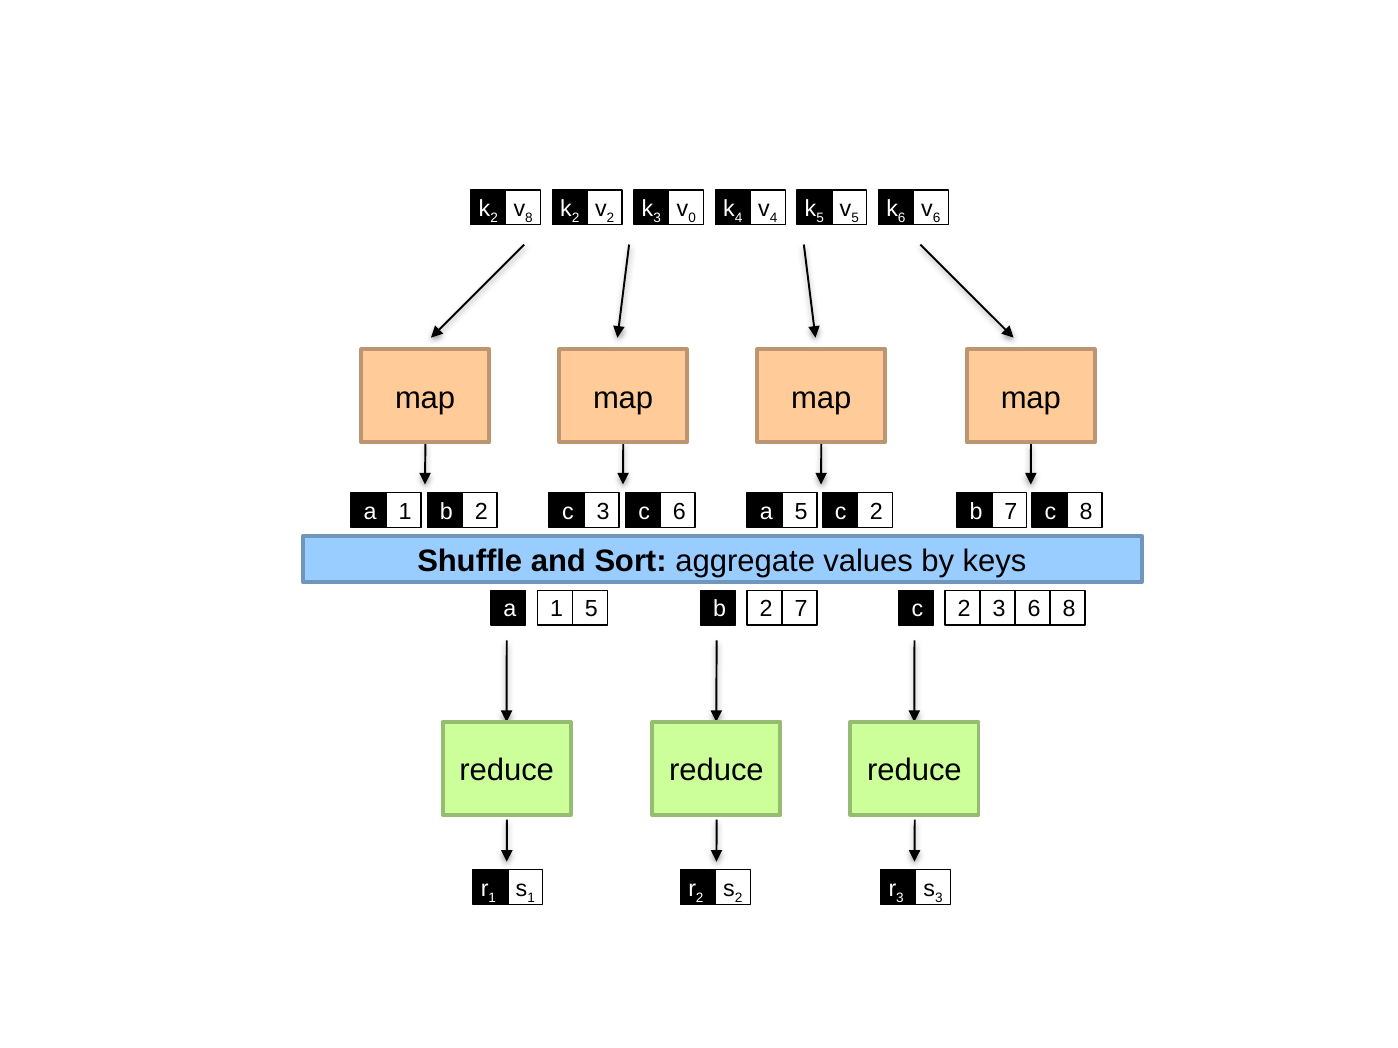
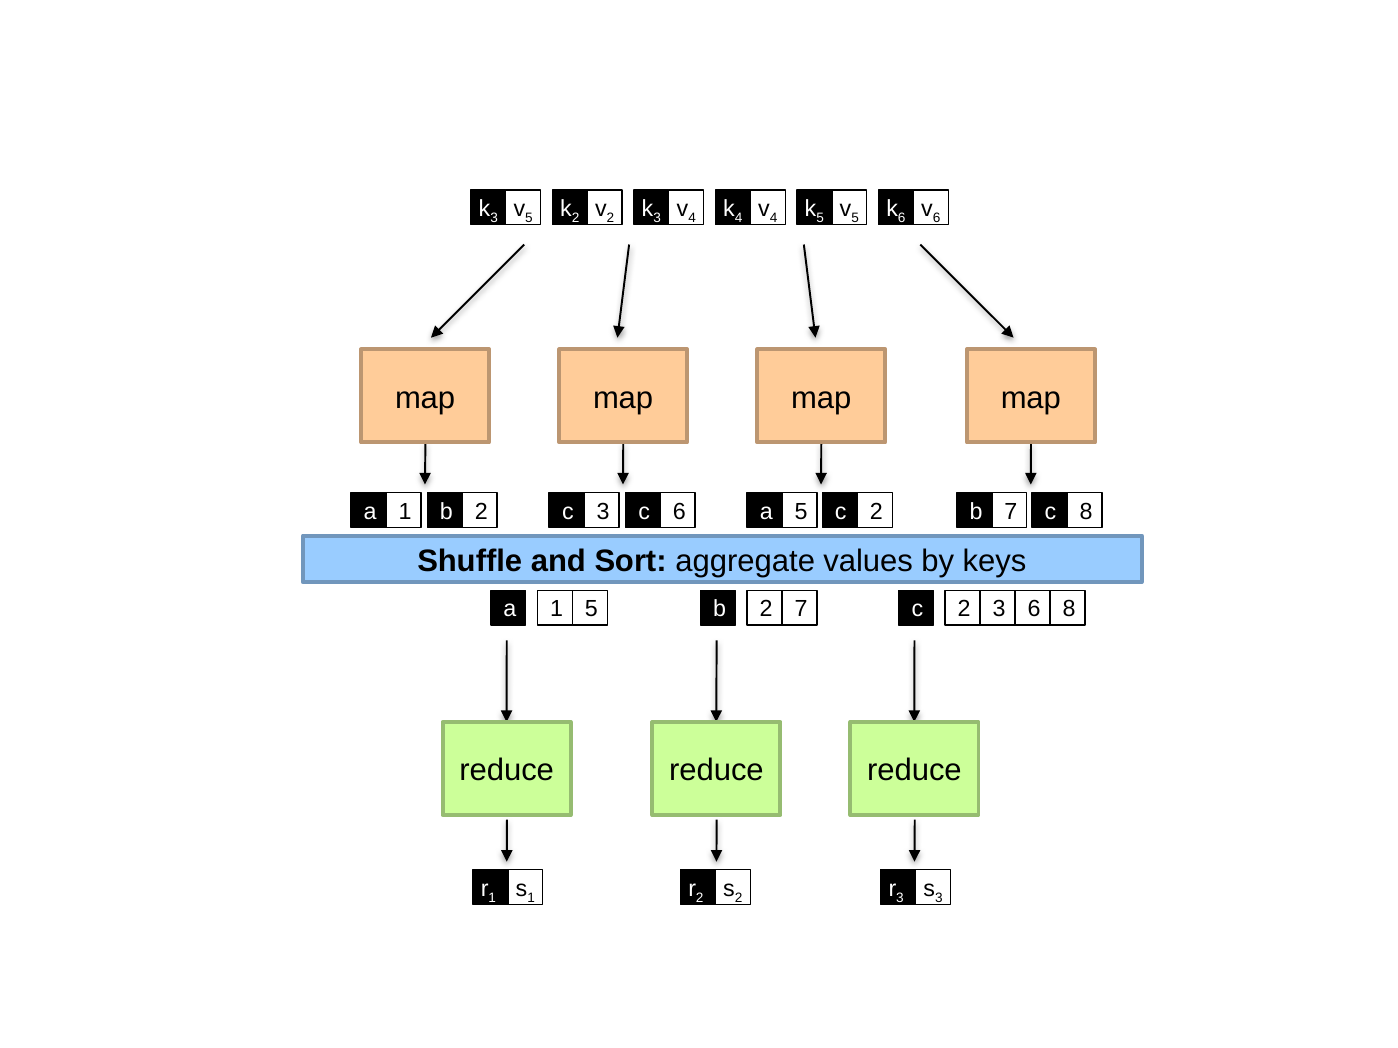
2: 2 -> 3 (494, 218)
8: 8 -> 5 (529, 218)
0: 0 -> 4 (692, 218)
